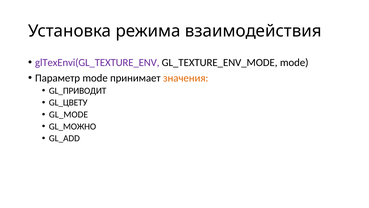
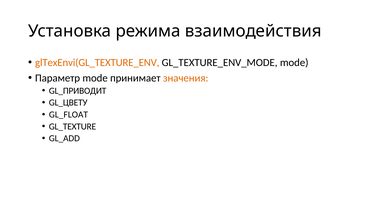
glTexEnvi(GL_TEXTURE_ENV colour: purple -> orange (97, 62)
GL_MODE: GL_MODE -> GL_FLOAT (68, 114)
GL_МОЖНО: GL_МОЖНО -> GL_TEXTURE (72, 126)
